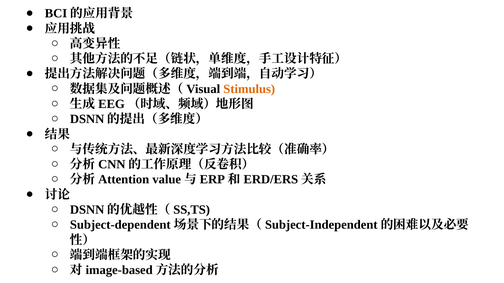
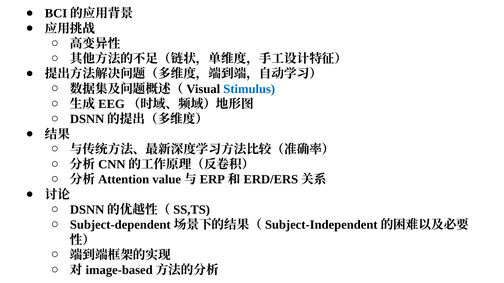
Stimulus colour: orange -> blue (249, 89)
